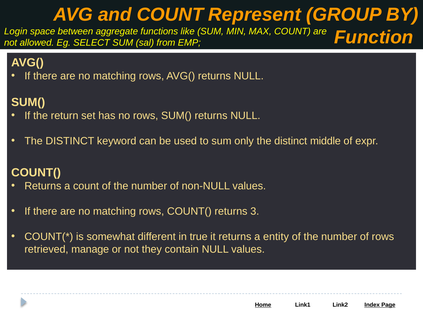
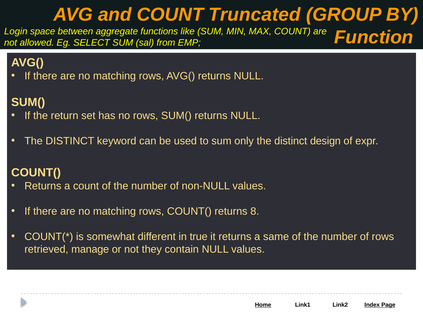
Represent: Represent -> Truncated (255, 15)
middle: middle -> design (325, 141)
3: 3 -> 8 (255, 212)
entity: entity -> same (276, 237)
